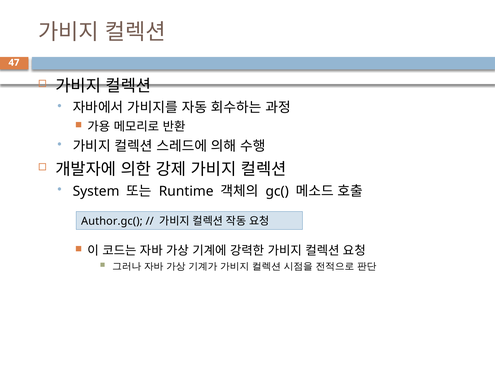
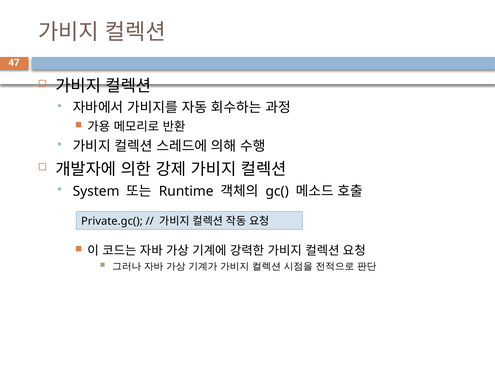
Author.gc(: Author.gc( -> Private.gc( (112, 221)
